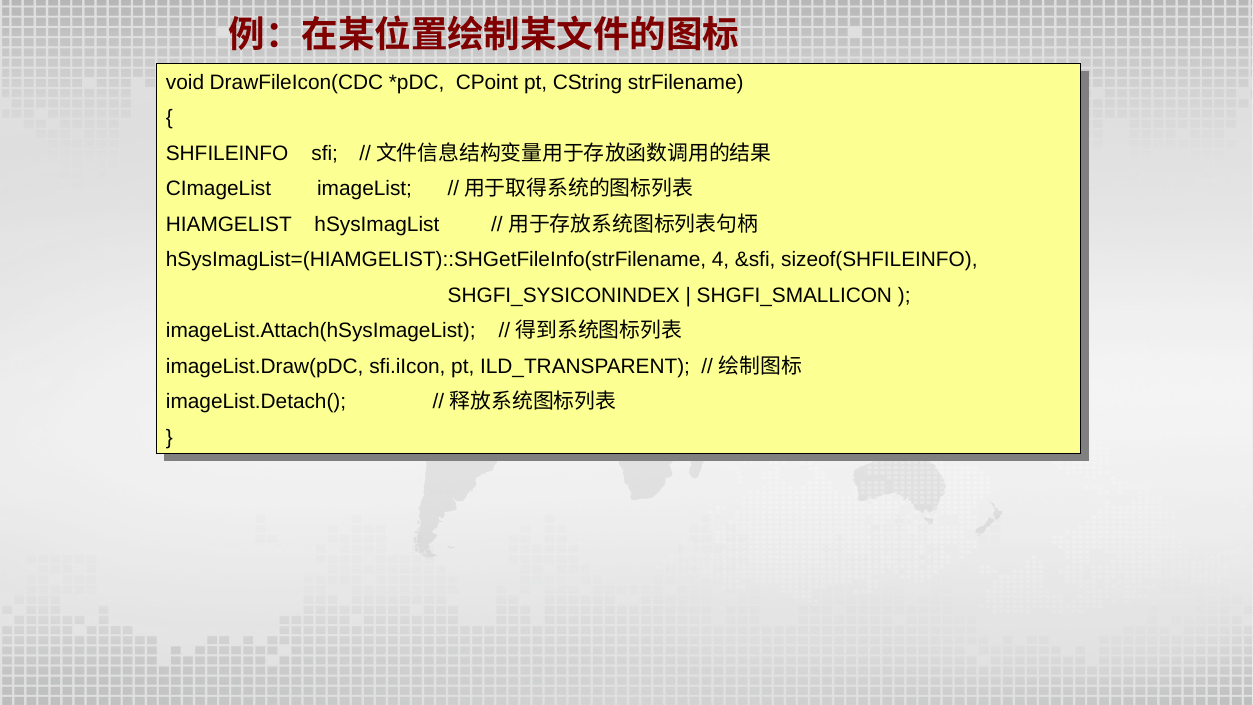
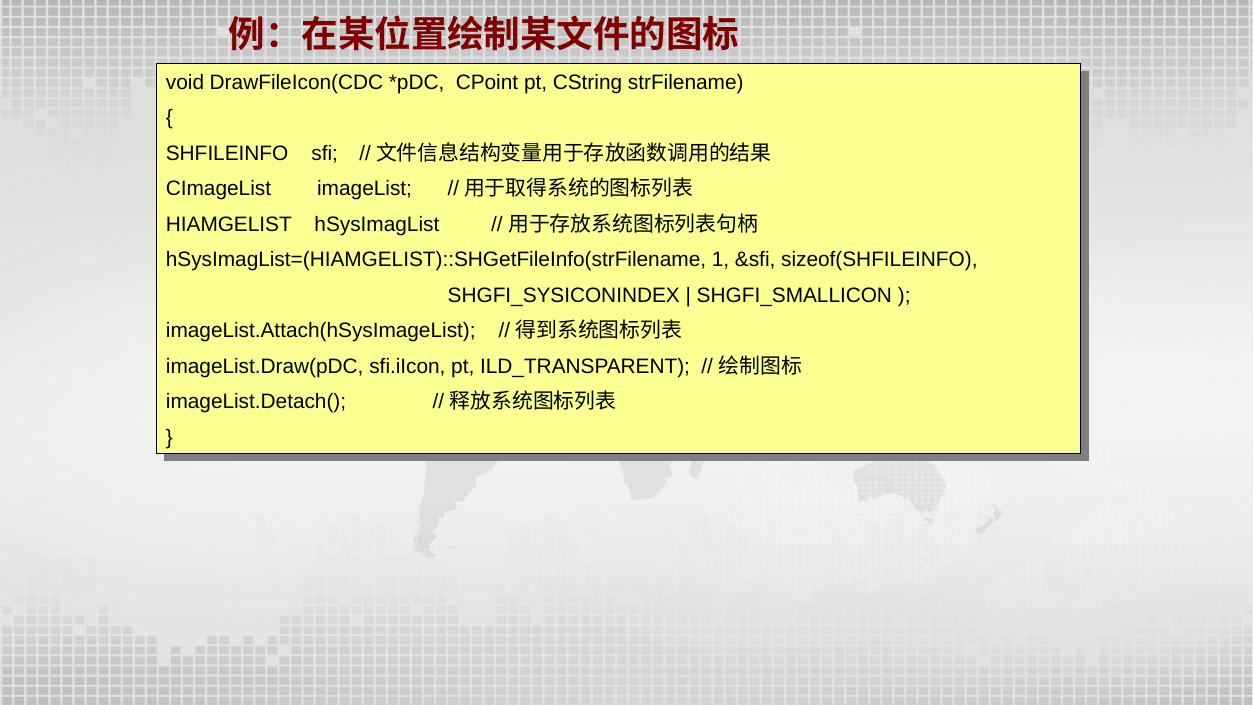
4: 4 -> 1 (721, 260)
